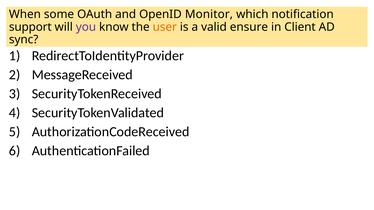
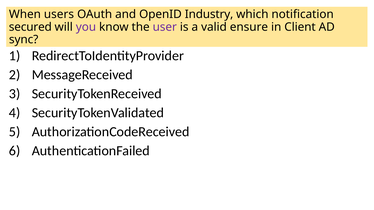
some: some -> users (59, 14)
Monitor: Monitor -> Industry (209, 14)
support: support -> secured (30, 27)
user colour: orange -> purple (165, 27)
